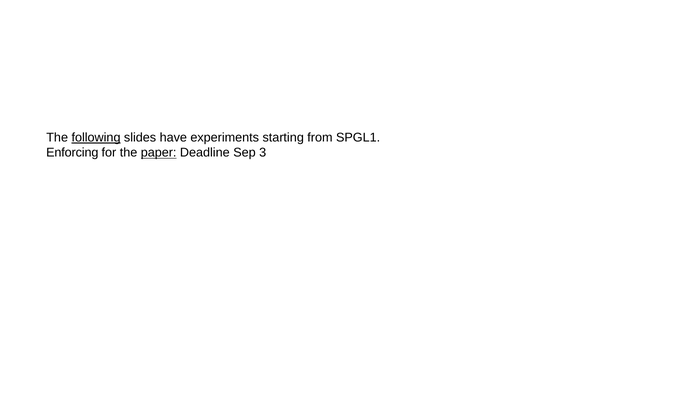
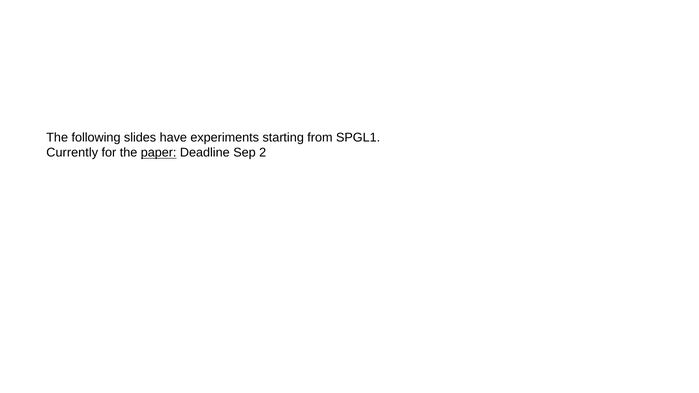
following underline: present -> none (96, 138)
Enforcing: Enforcing -> Currently (72, 153)
3: 3 -> 2 (263, 153)
